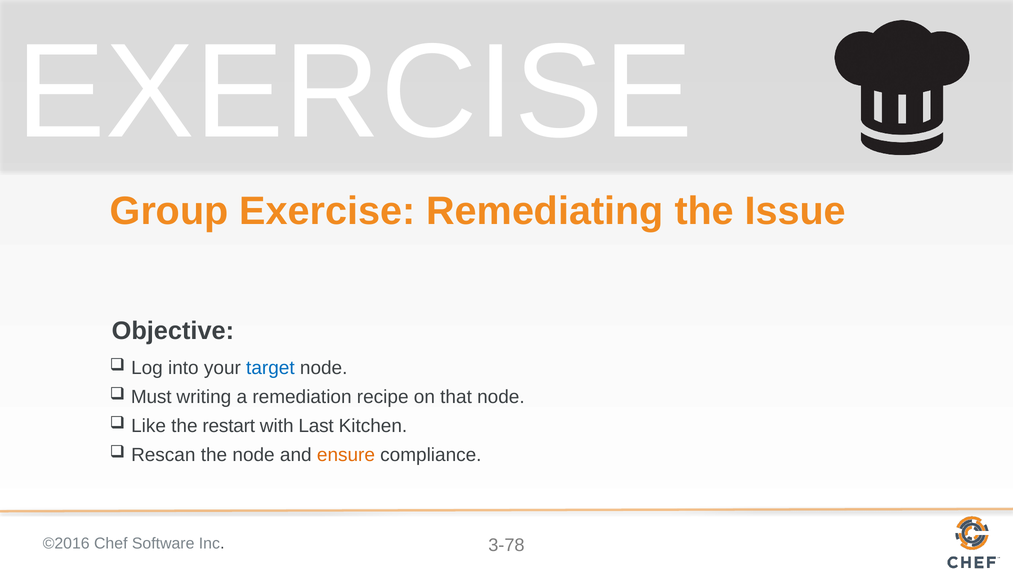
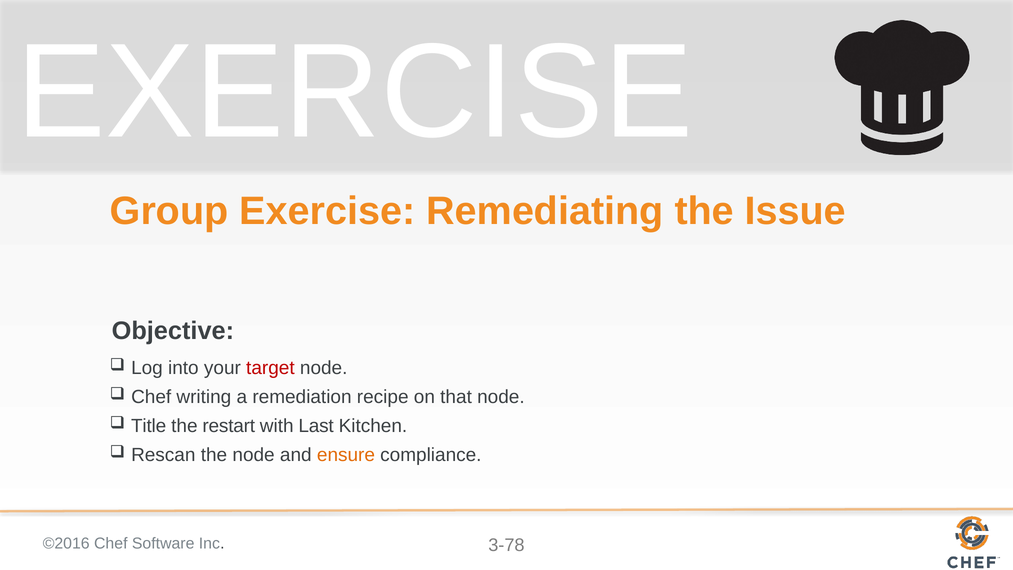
target colour: blue -> red (270, 368)
Must: Must -> Chef (151, 397)
Like: Like -> Title (149, 426)
